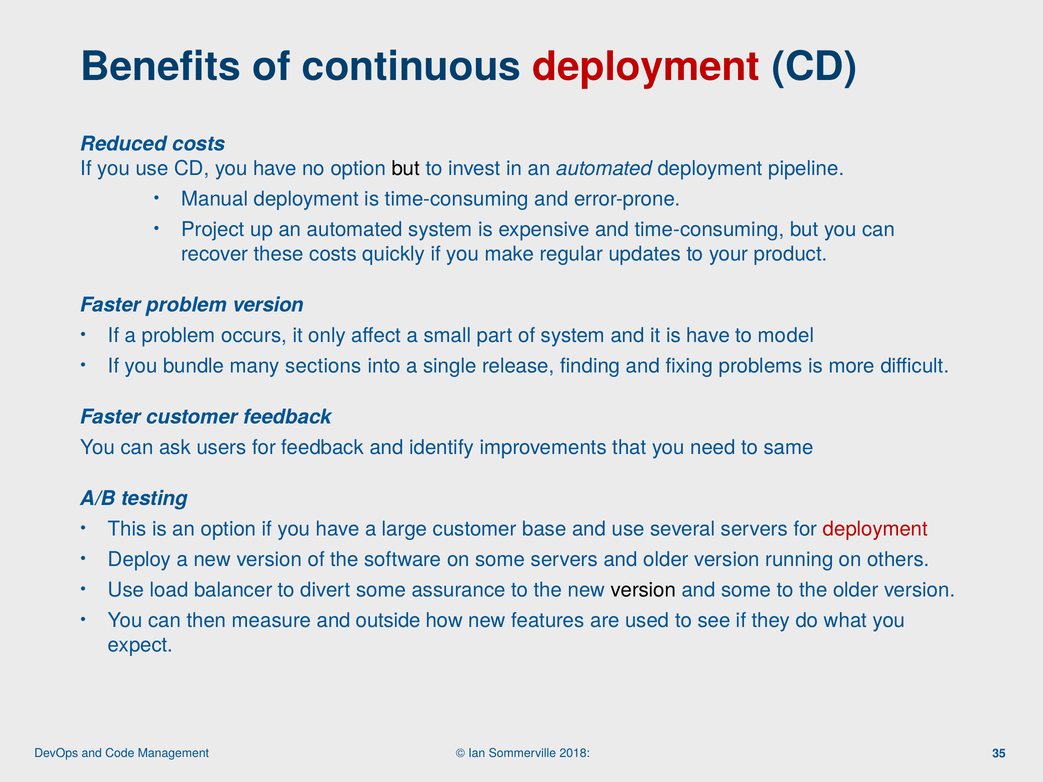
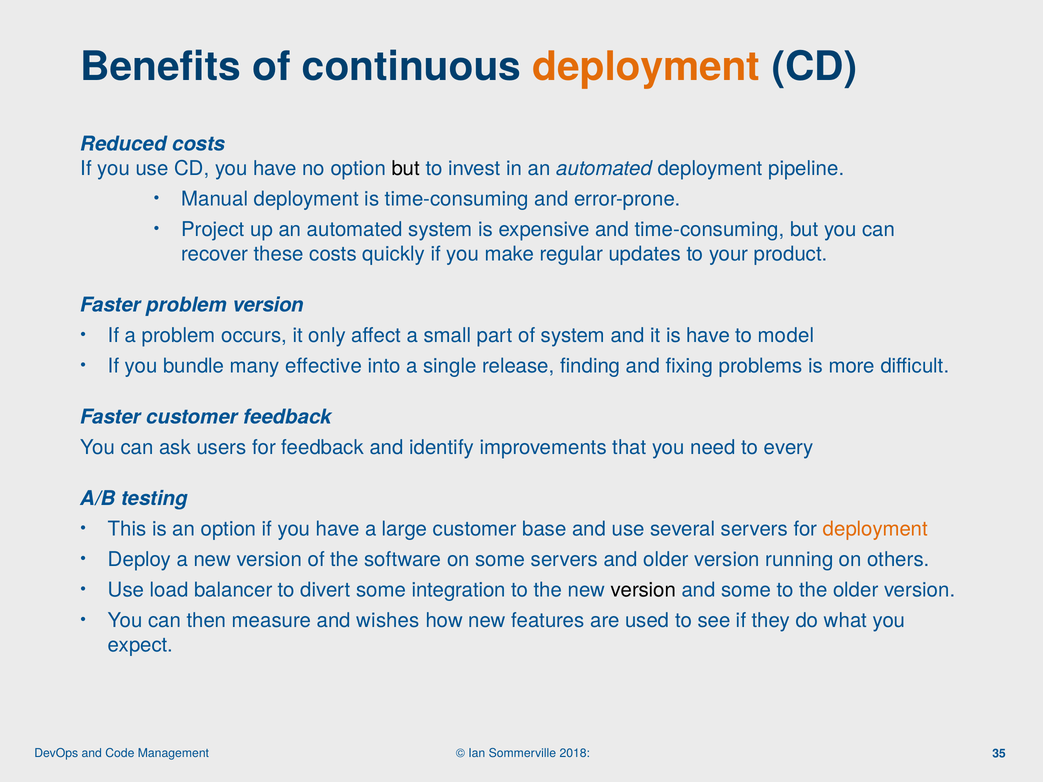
deployment colour: red -> orange (646, 67)
sections: sections -> effective (324, 366)
same: same -> every (789, 448)
deployment colour: red -> orange (875, 529)
assurance: assurance -> integration (459, 590)
outside: outside -> wishes (388, 621)
